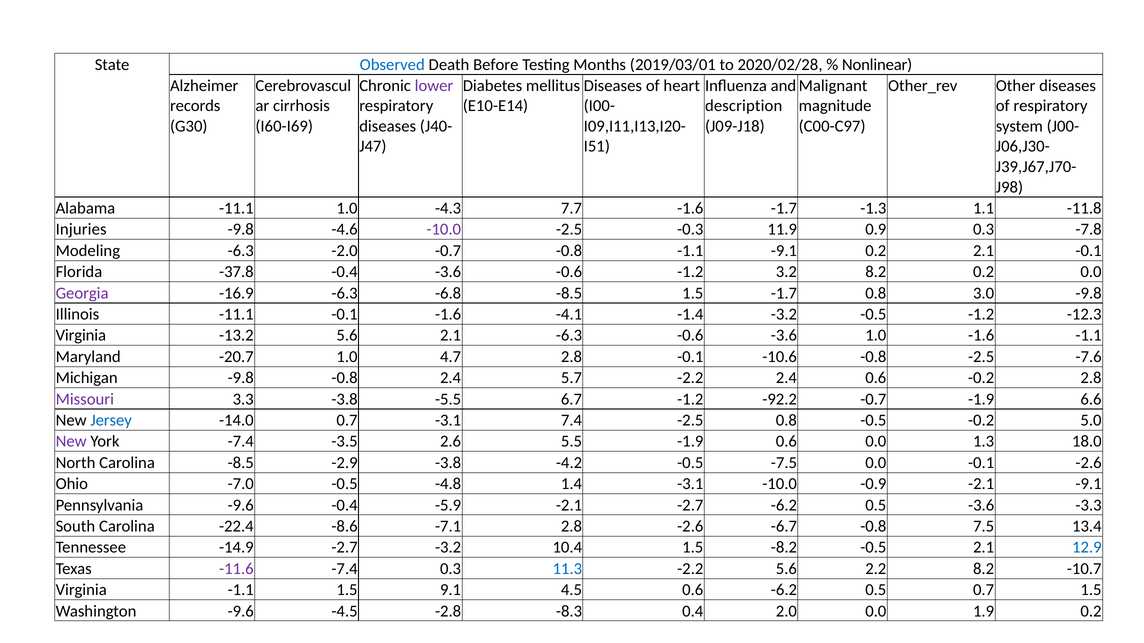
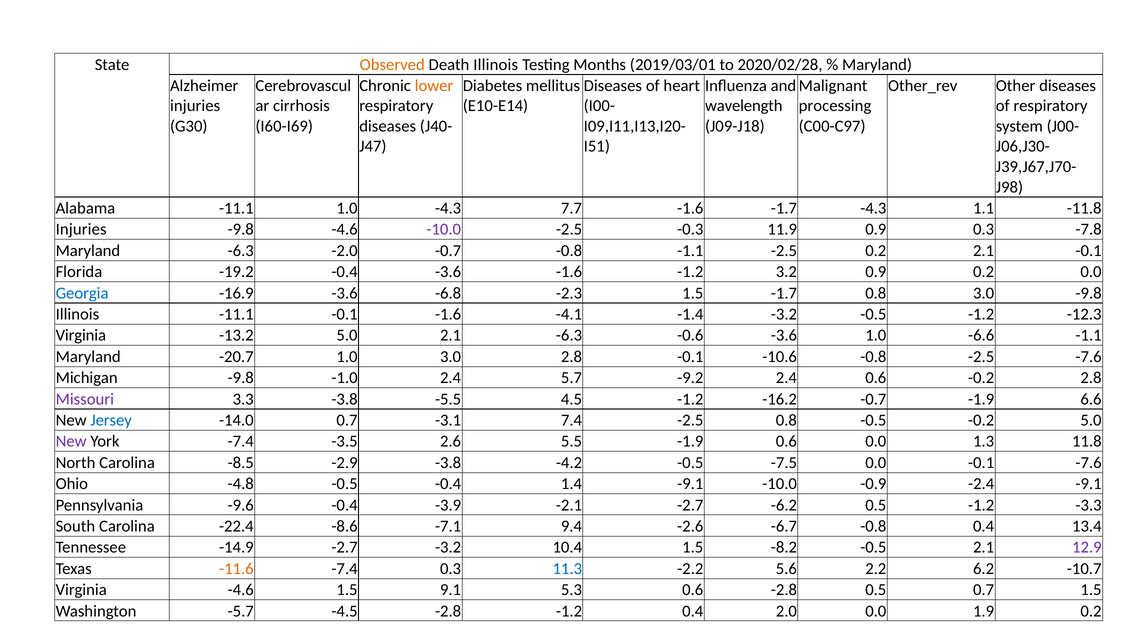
Observed colour: blue -> orange (392, 65)
Death Before: Before -> Illinois (496, 65)
Nonlinear: Nonlinear -> Maryland (877, 65)
lower colour: purple -> orange (434, 86)
records: records -> injuries (195, 106)
description: description -> wavelength (744, 106)
magnitude: magnitude -> processing (835, 106)
-1.7 -1.3: -1.3 -> -4.3 (873, 208)
Modeling: Modeling -> Maryland (88, 251)
-1.1 -9.1: -9.1 -> -2.5 (784, 251)
-37.8: -37.8 -> -19.2 (236, 272)
-3.6 -0.6: -0.6 -> -1.6 (569, 272)
3.2 8.2: 8.2 -> 0.9 (876, 272)
Georgia colour: purple -> blue (82, 293)
-16.9 -6.3: -6.3 -> -3.6 (345, 293)
-6.8 -8.5: -8.5 -> -2.3 (569, 293)
-13.2 5.6: 5.6 -> 5.0 (347, 336)
1.0 -1.6: -1.6 -> -6.6 (981, 336)
1.0 4.7: 4.7 -> 3.0 (451, 357)
-9.8 -0.8: -0.8 -> -1.0 (345, 378)
5.7 -2.2: -2.2 -> -9.2 (690, 378)
6.7: 6.7 -> 4.5 (571, 399)
-92.2: -92.2 -> -16.2 (780, 399)
18.0: 18.0 -> 11.8 (1087, 442)
-0.1 -2.6: -2.6 -> -7.6 (1089, 463)
-7.0: -7.0 -> -4.8 (241, 484)
-0.5 -4.8: -4.8 -> -0.4 (448, 484)
1.4 -3.1: -3.1 -> -9.1 (690, 484)
-0.9 -2.1: -2.1 -> -2.4 (981, 484)
-5.9: -5.9 -> -3.9 (448, 505)
0.5 -3.6: -3.6 -> -1.2 (981, 505)
-7.1 2.8: 2.8 -> 9.4 (571, 527)
-0.8 7.5: 7.5 -> 0.4 (984, 527)
12.9 colour: blue -> purple (1087, 548)
-11.6 colour: purple -> orange (236, 569)
2.2 8.2: 8.2 -> 6.2 (984, 569)
Virginia -1.1: -1.1 -> -4.6 (241, 590)
4.5: 4.5 -> 5.3 (571, 590)
0.6 -6.2: -6.2 -> -2.8 (784, 590)
Washington -9.6: -9.6 -> -5.7 (241, 612)
-2.8 -8.3: -8.3 -> -1.2 (569, 612)
